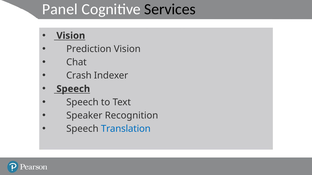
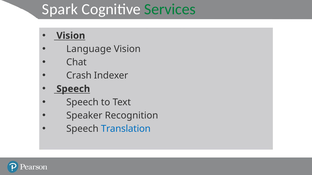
Panel: Panel -> Spark (60, 9)
Services colour: black -> green (170, 9)
Prediction: Prediction -> Language (89, 49)
